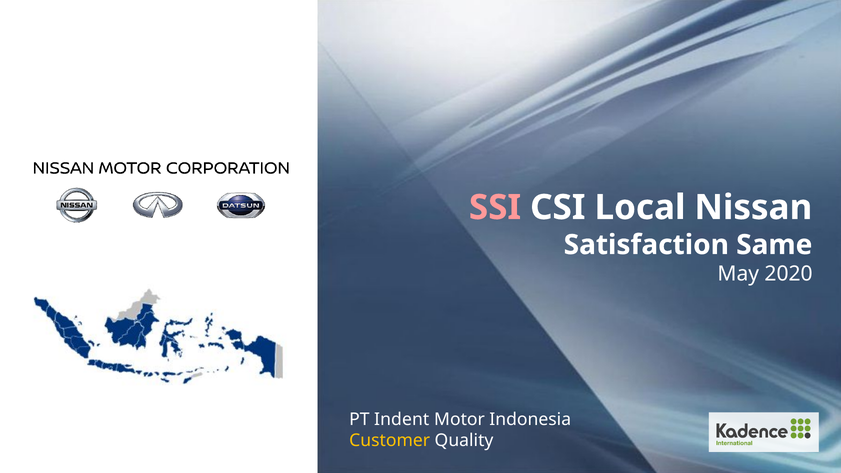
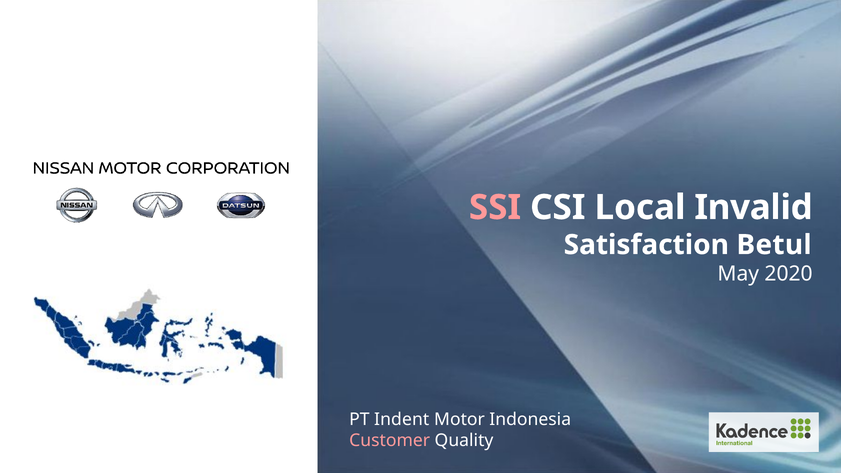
Local Nissan: Nissan -> Invalid (754, 208)
Same: Same -> Betul (774, 245)
Customer colour: yellow -> pink (390, 441)
